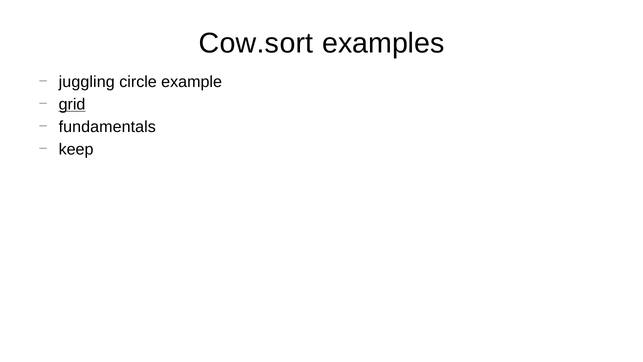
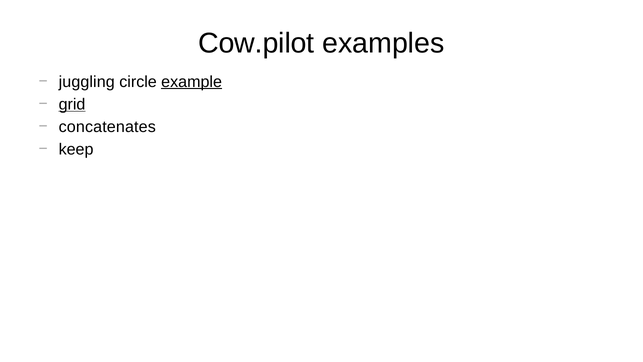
Cow.sort: Cow.sort -> Cow.pilot (256, 43)
example underline: none -> present (192, 82)
fundamentals: fundamentals -> concatenates (107, 127)
